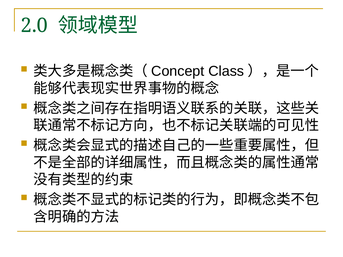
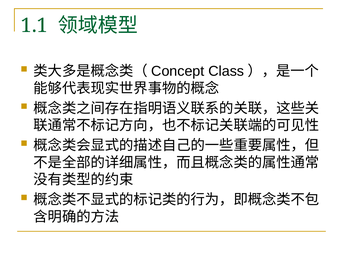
2.0: 2.0 -> 1.1 (34, 26)
